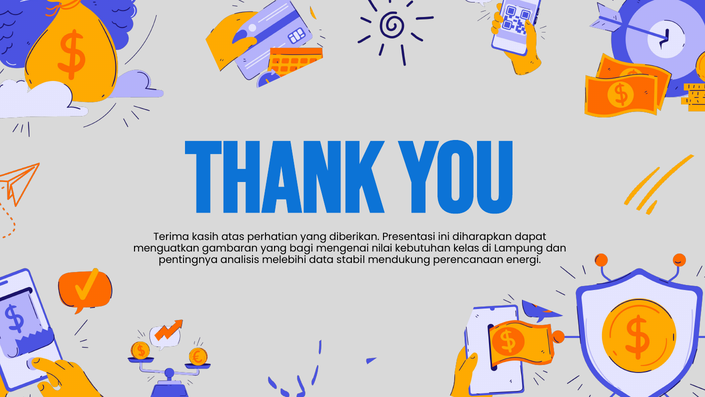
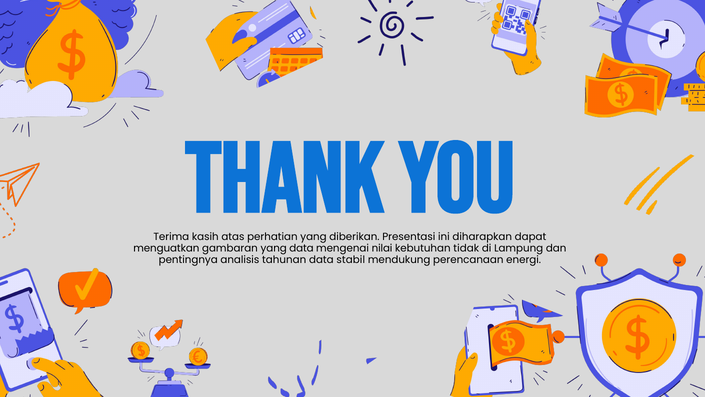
yang bagi: bagi -> data (301, 248)
kelas: kelas -> tidak (466, 248)
melebihi: melebihi -> tahunan (284, 260)
